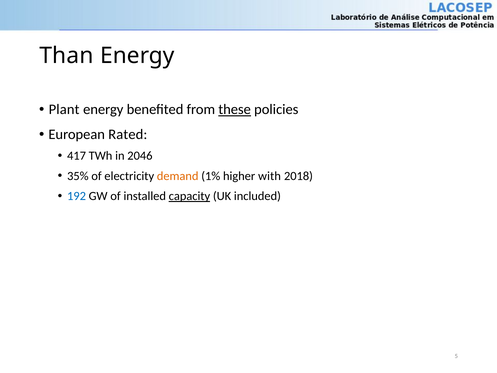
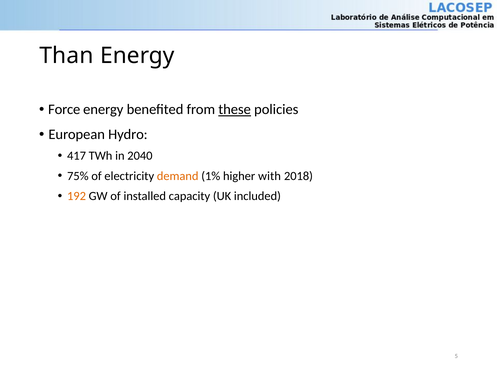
Plant: Plant -> Force (64, 109)
Rated: Rated -> Hydro (128, 134)
2046: 2046 -> 2040 (140, 156)
35%: 35% -> 75% (78, 176)
192 colour: blue -> orange (77, 196)
capacity underline: present -> none (189, 196)
